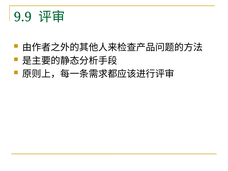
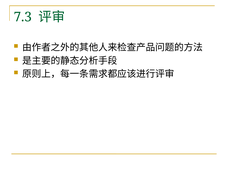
9.9: 9.9 -> 7.3 (23, 17)
